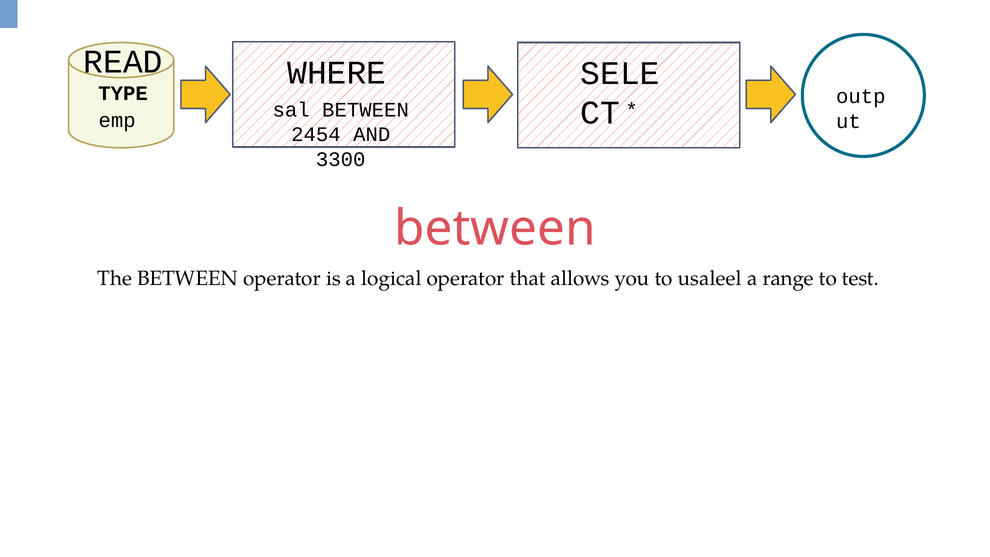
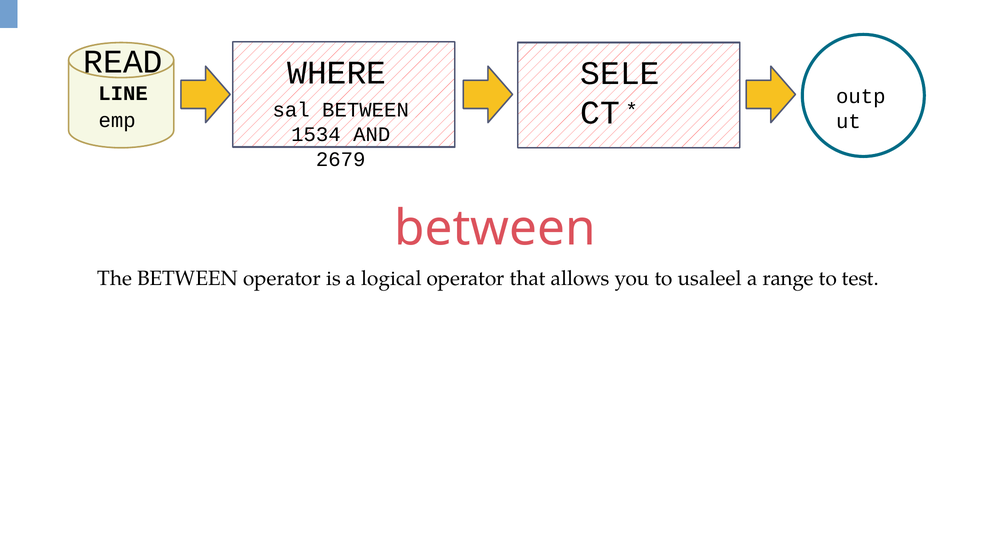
TYPE: TYPE -> LINE (123, 93)
2454: 2454 -> 1534 (316, 135)
3300: 3300 -> 2679 (341, 159)
